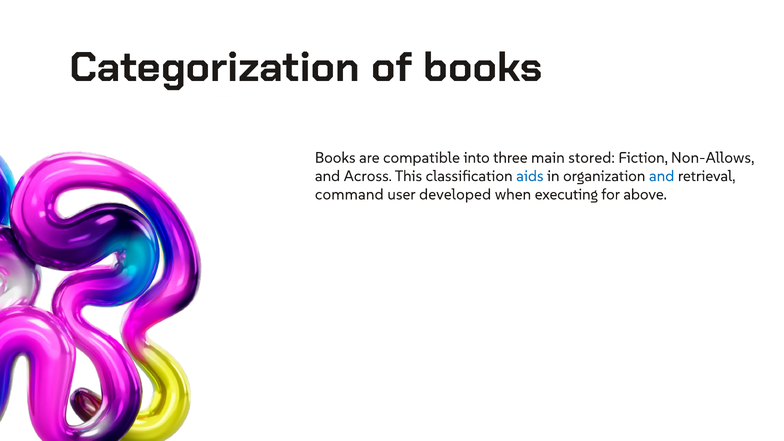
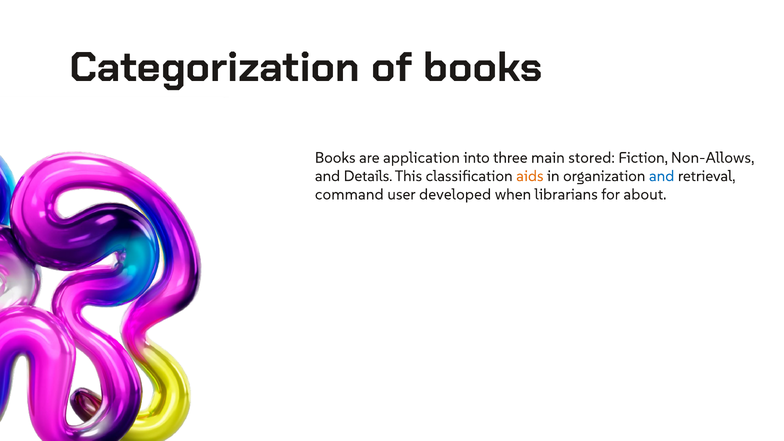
compatible: compatible -> application (421, 158)
Across: Across -> Details (368, 176)
aids colour: blue -> orange (530, 176)
executing: executing -> librarians (566, 194)
above: above -> about (645, 194)
